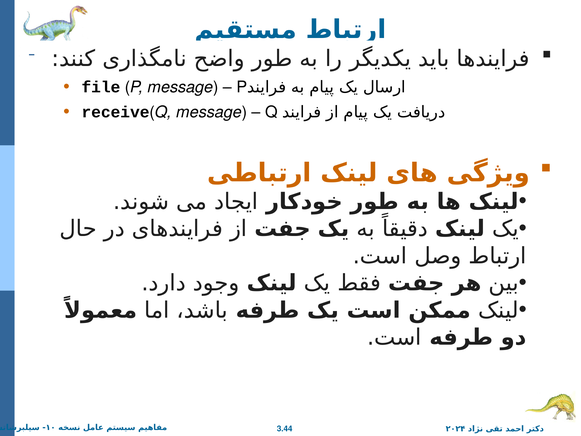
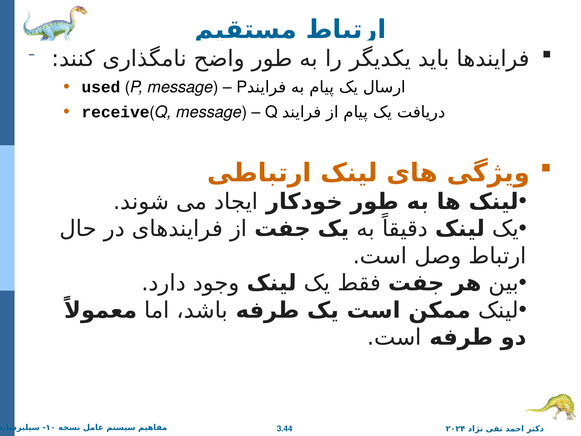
file: file -> used (101, 87)
